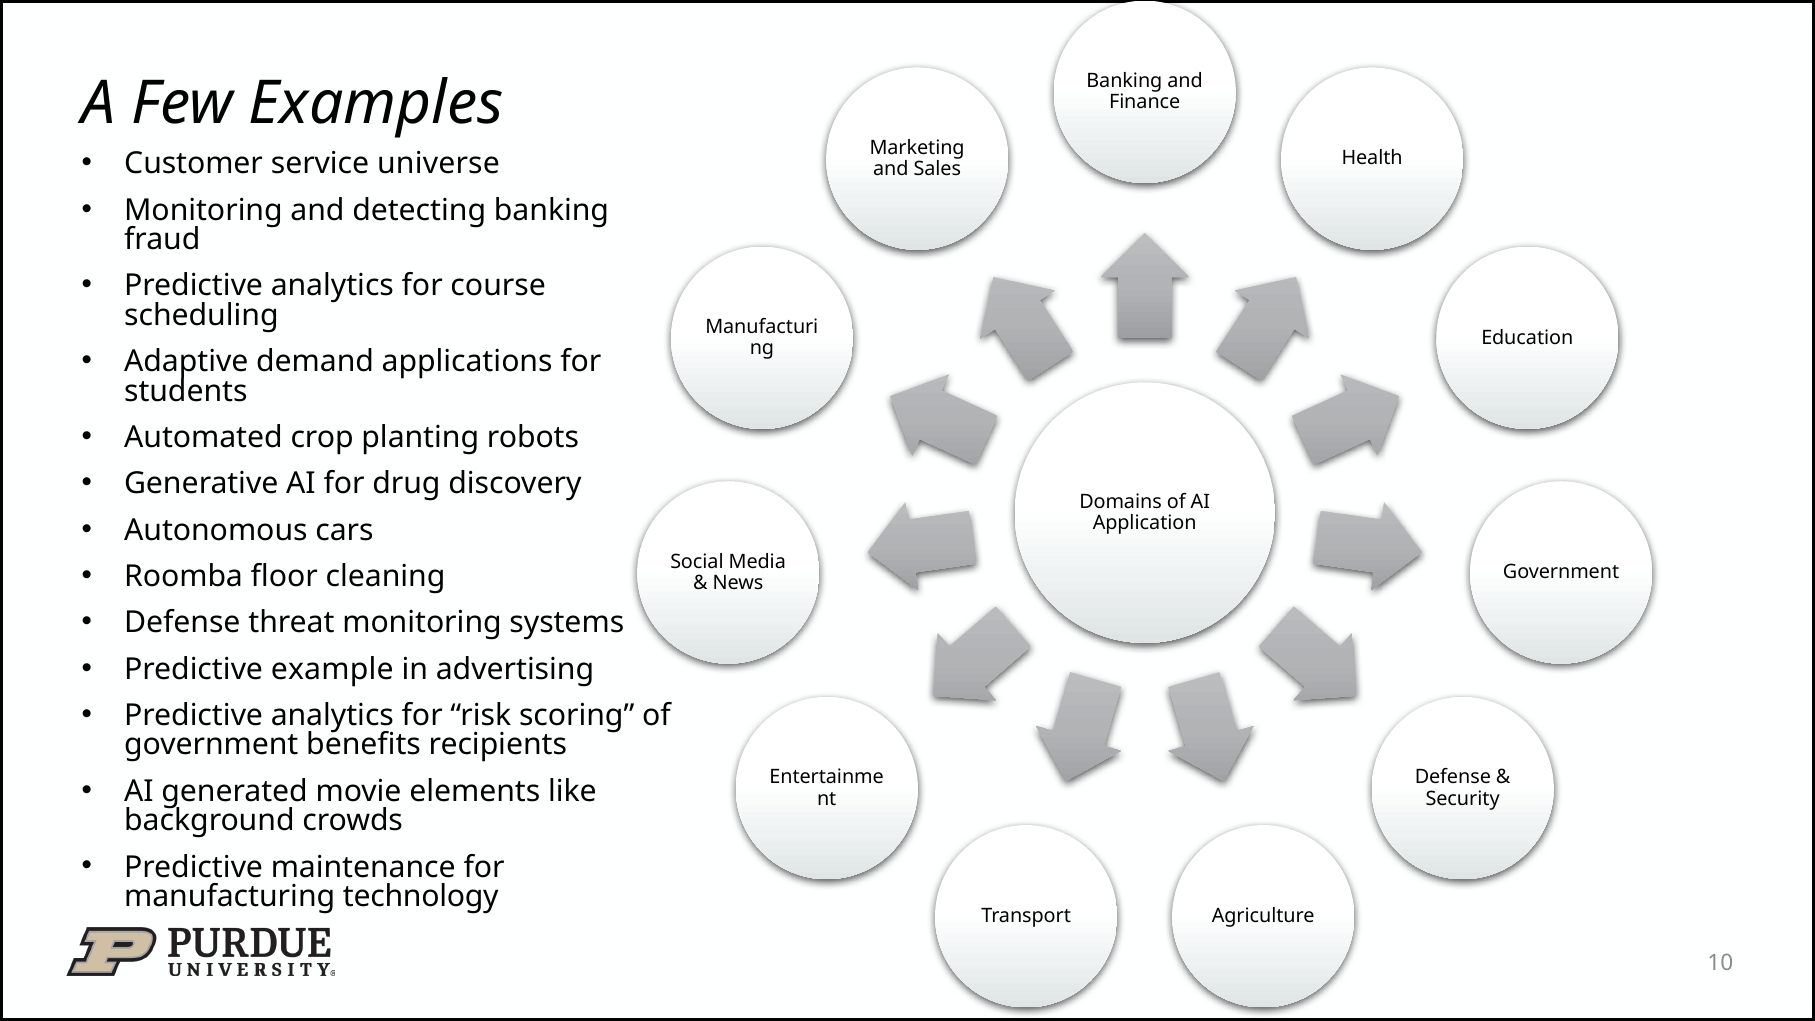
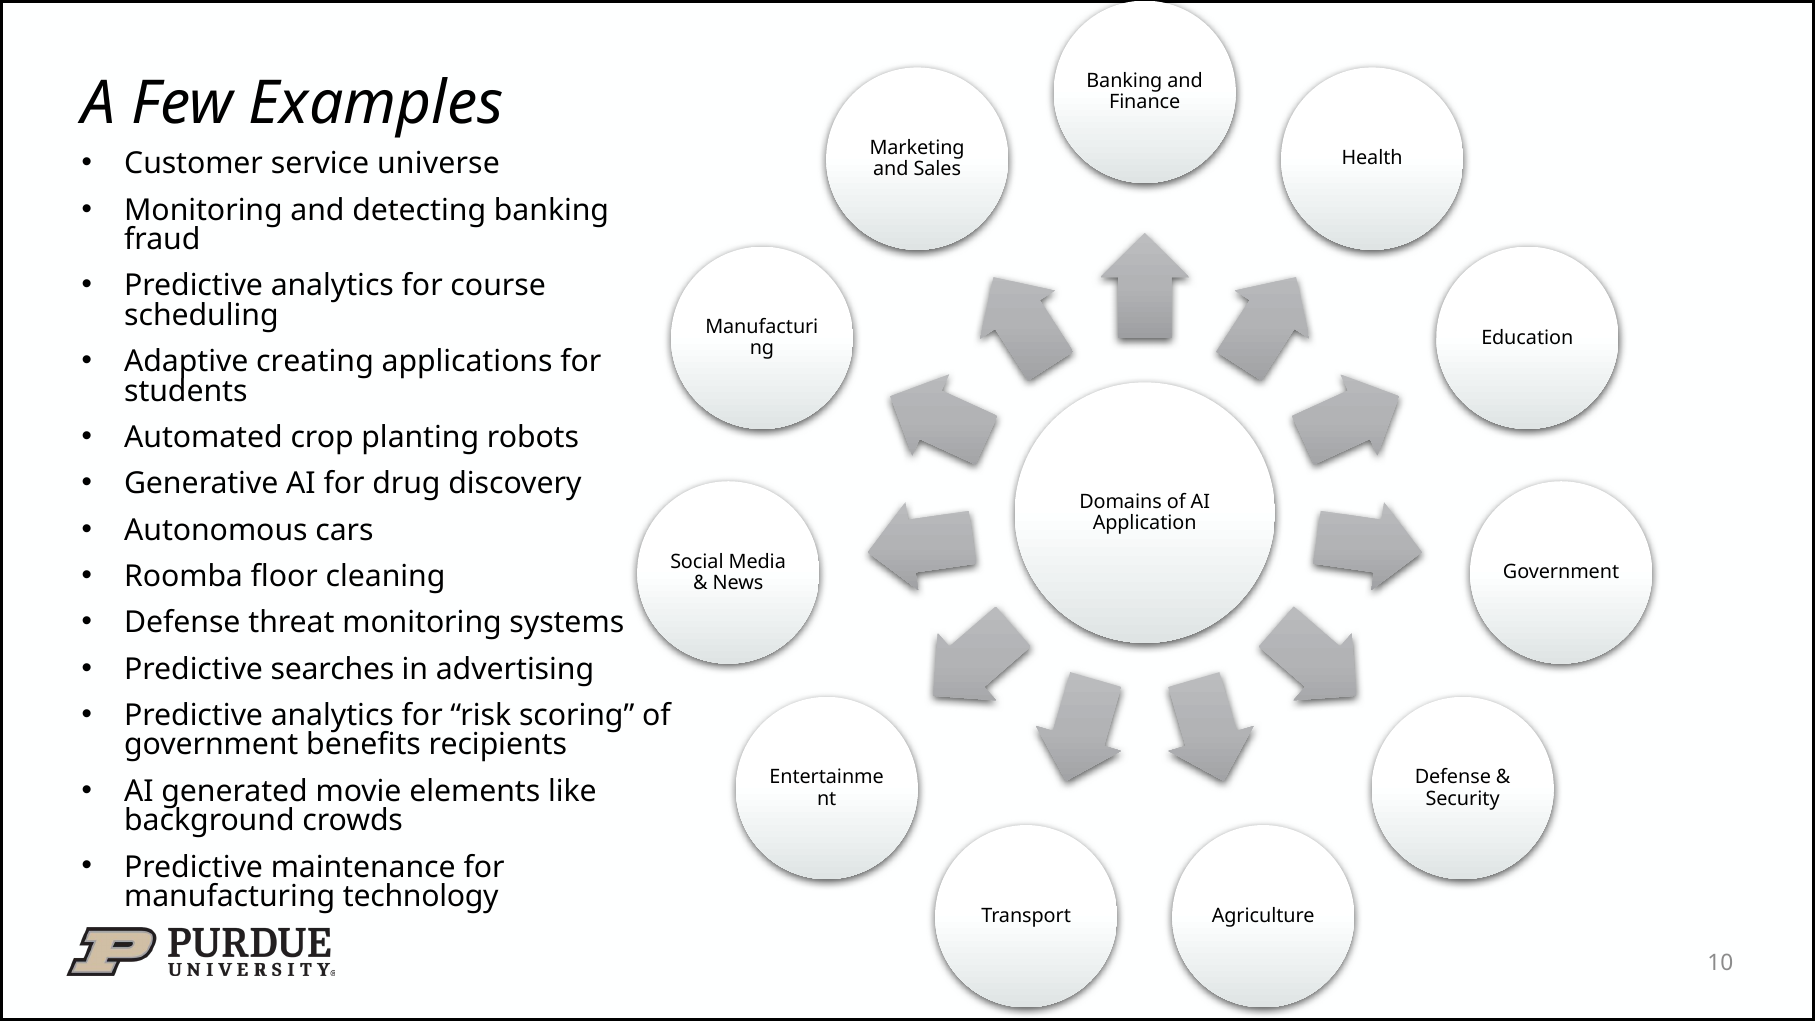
demand: demand -> creating (315, 362)
example: example -> searches (332, 669)
